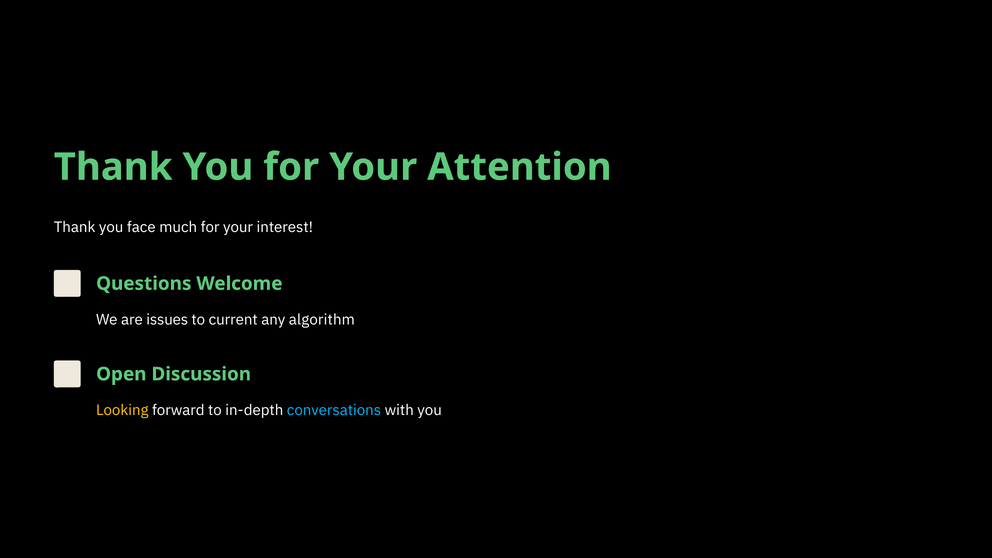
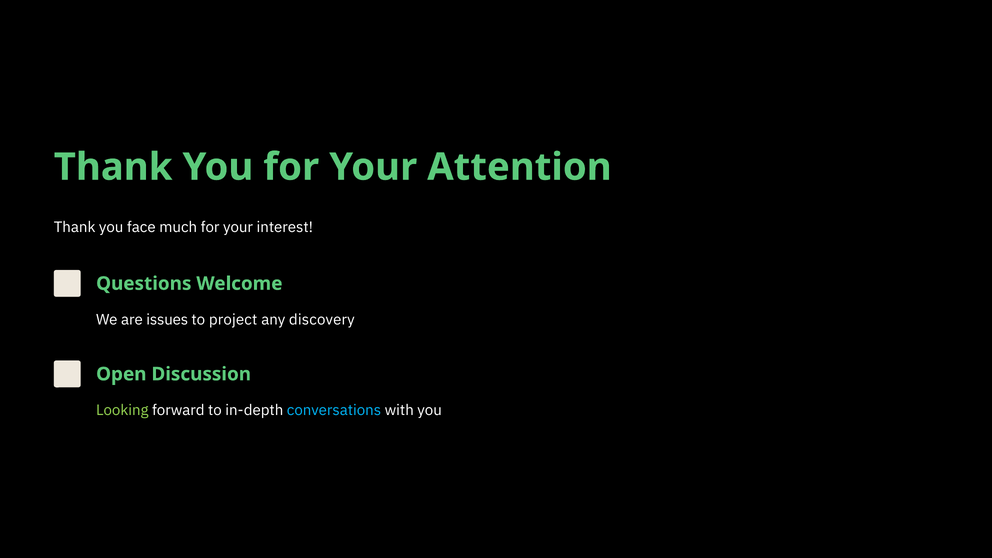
current: current -> project (233, 320)
algorithm: algorithm -> discovery (322, 320)
Looking colour: yellow -> light green (122, 410)
